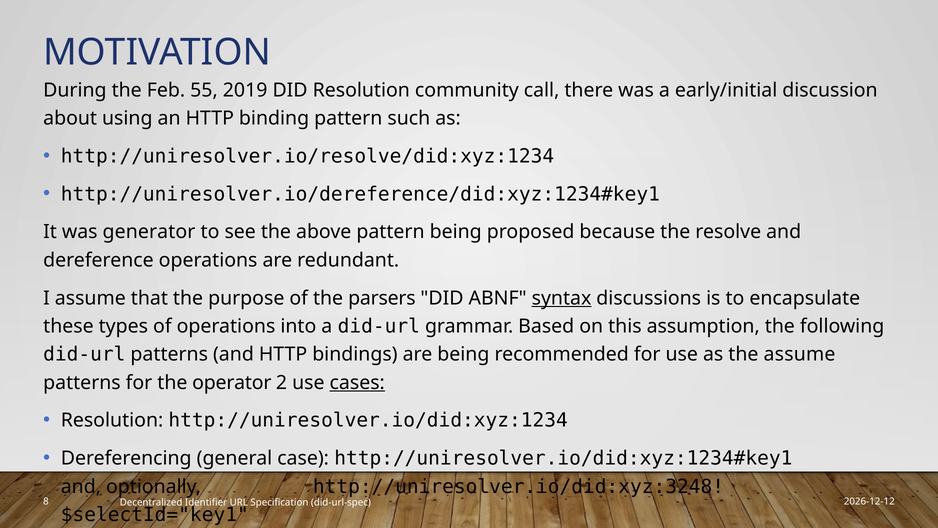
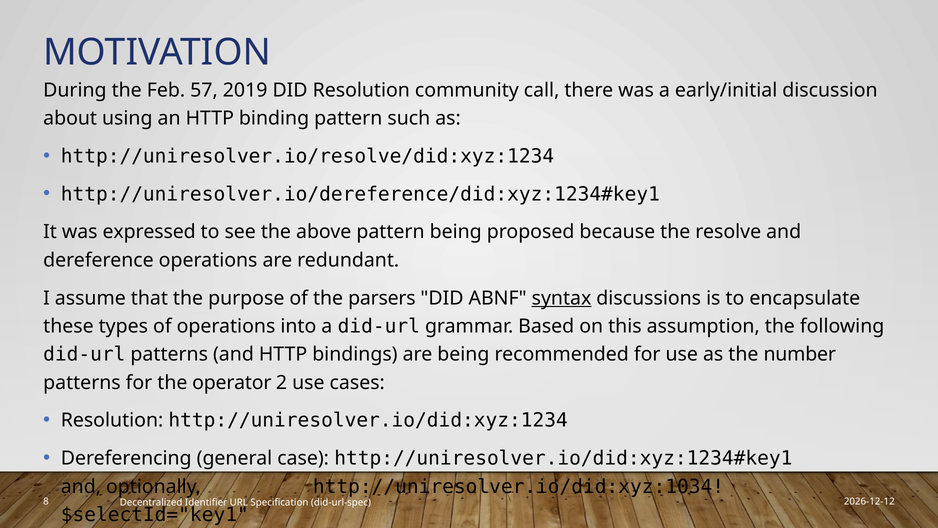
55: 55 -> 57 (204, 90)
generator: generator -> expressed (149, 232)
the assume: assume -> number (800, 354)
cases underline: present -> none (357, 382)
http://uniresolver.io/did:xyz:3248: http://uniresolver.io/did:xyz:3248 -> http://uniresolver.io/did:xyz:1034 (518, 486)
